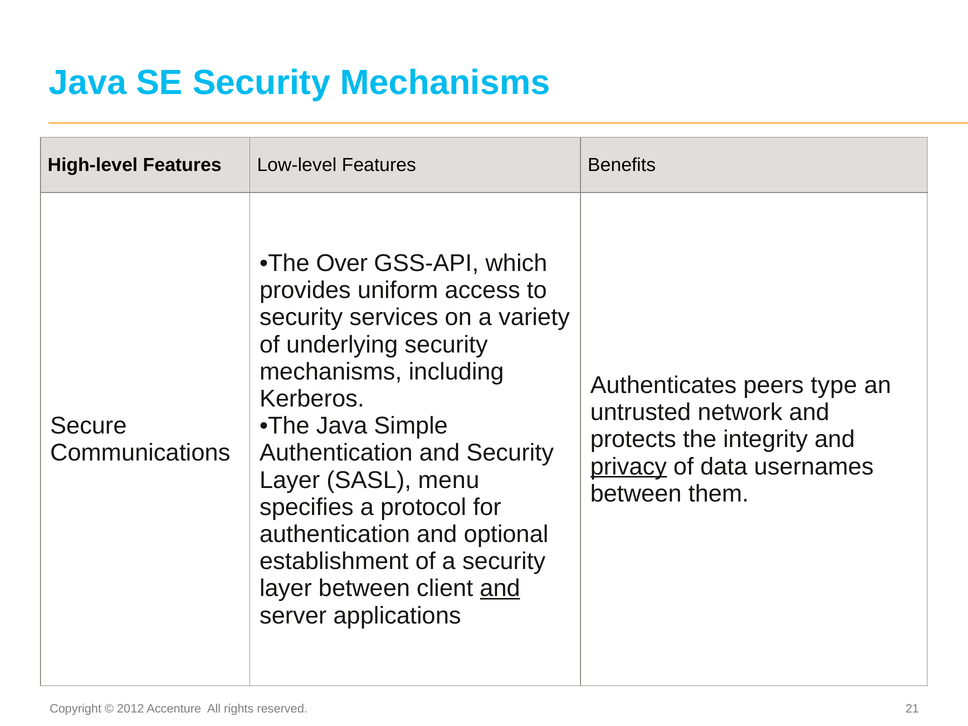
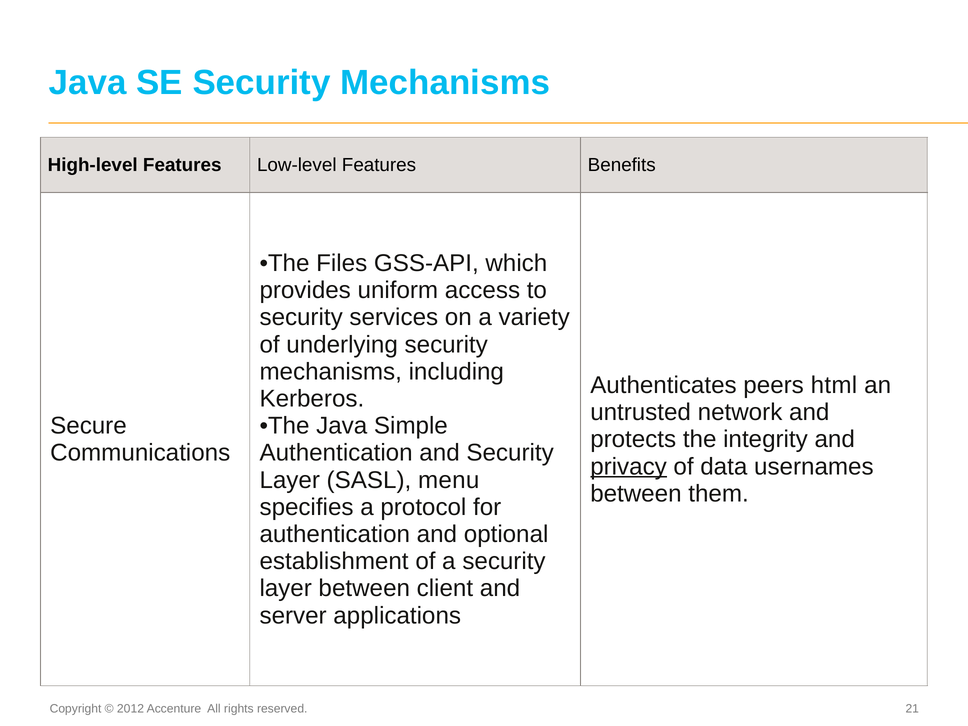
Over: Over -> Files (342, 263)
type: type -> html (834, 385)
and underline: present -> none (500, 588)
